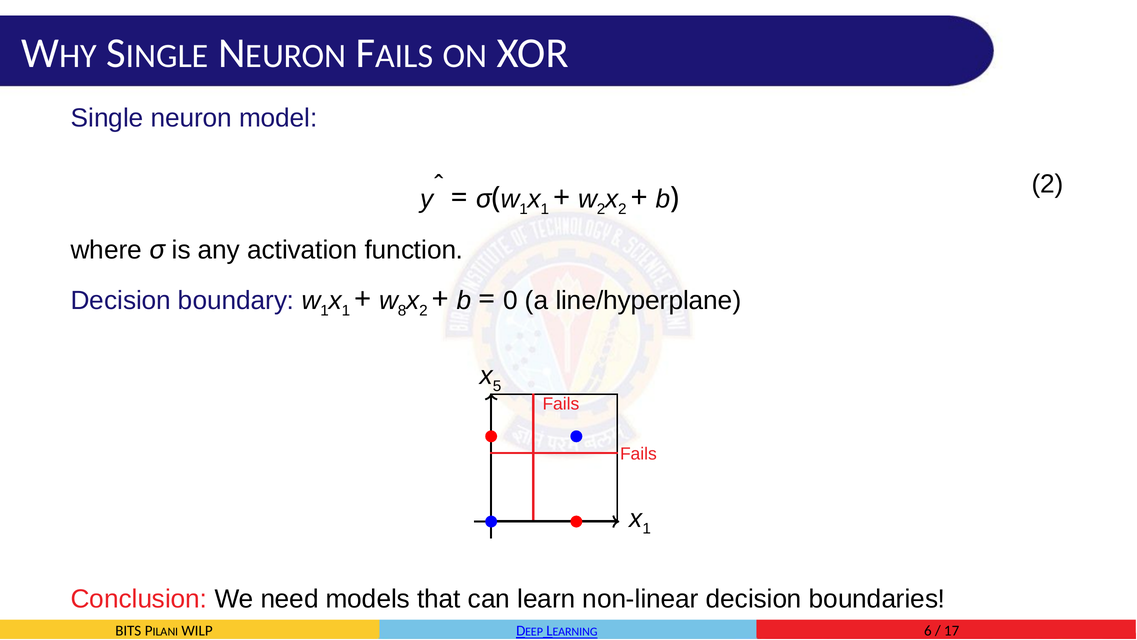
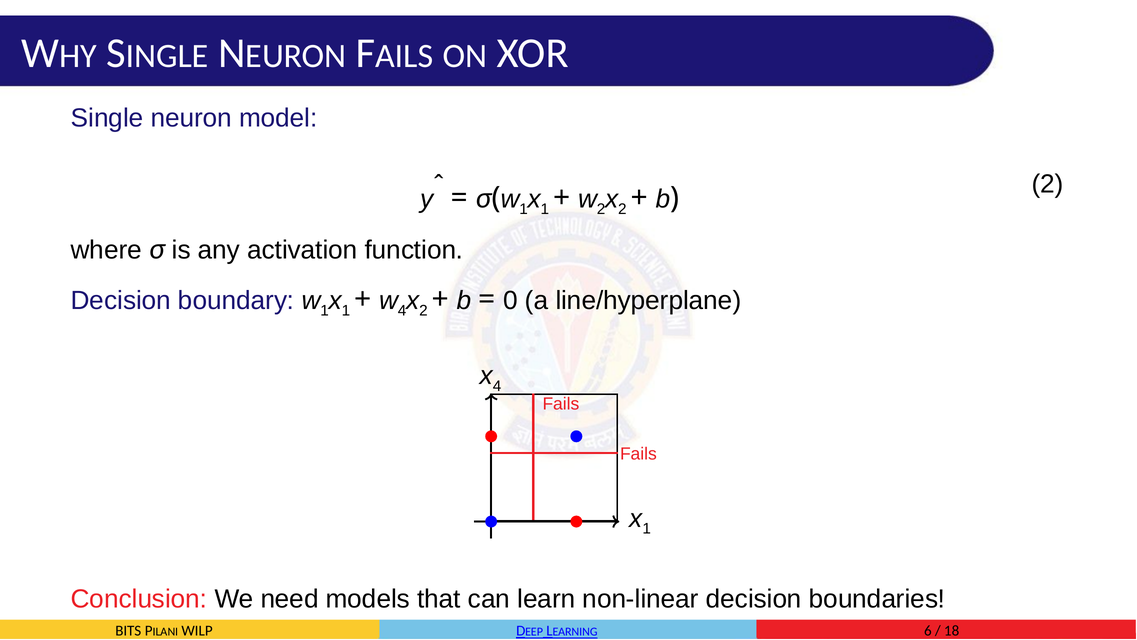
8: 8 -> 4 (402, 311)
5: 5 -> 4 (497, 386)
17: 17 -> 18 (952, 631)
